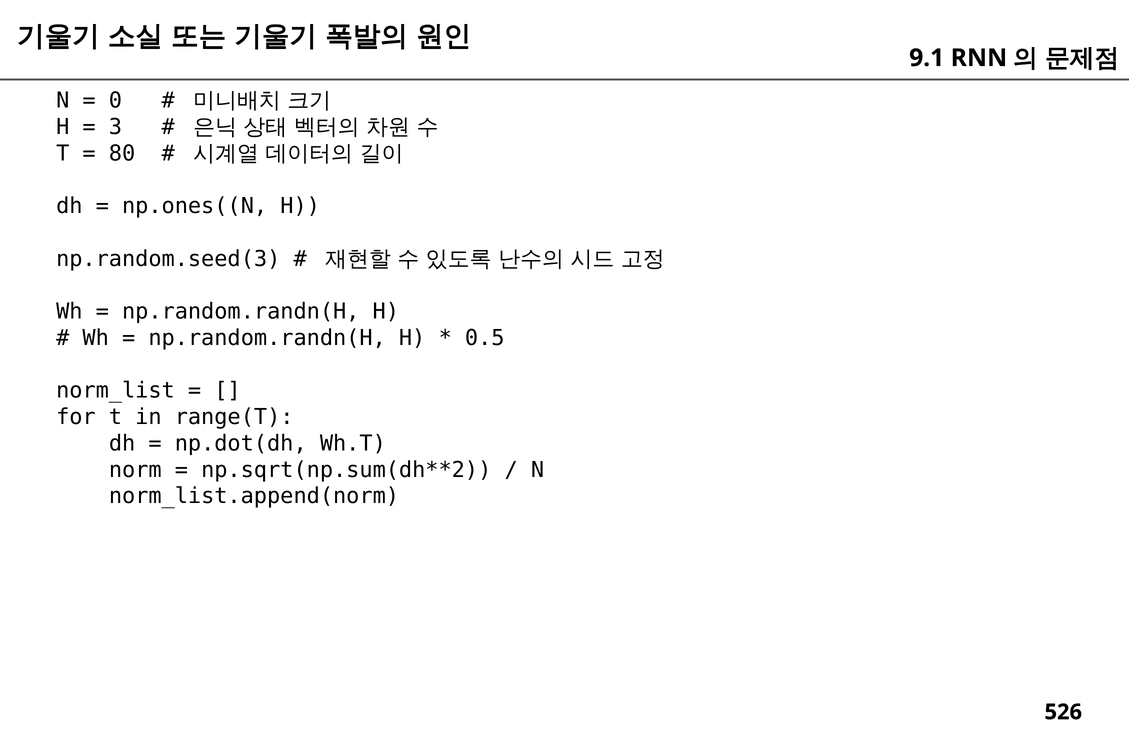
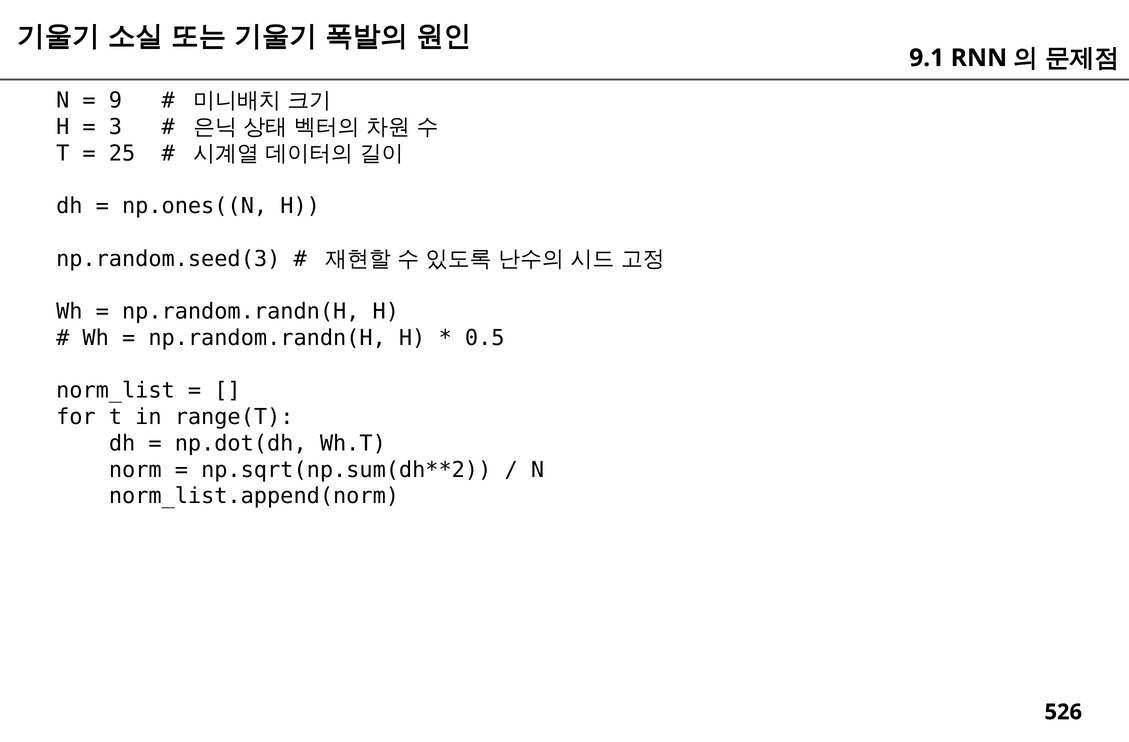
0: 0 -> 9 (115, 101)
80: 80 -> 25 (122, 153)
